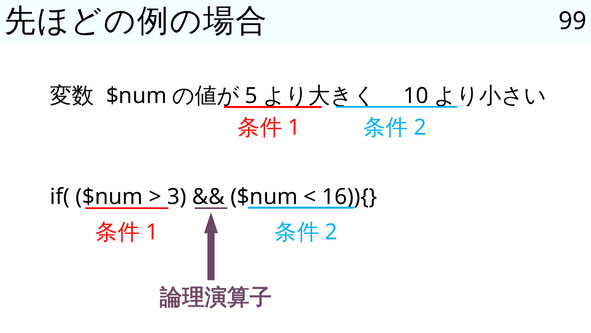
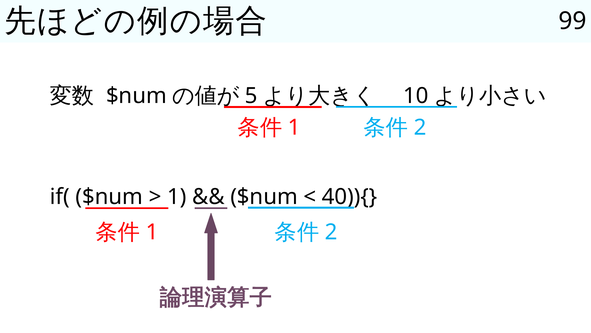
3: 3 -> 1 (177, 196)
16)){: 16)){ -> 40)){ (350, 196)
